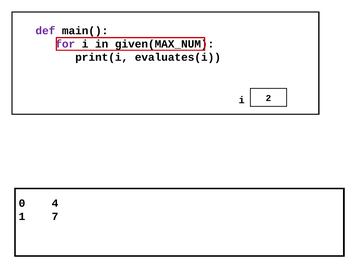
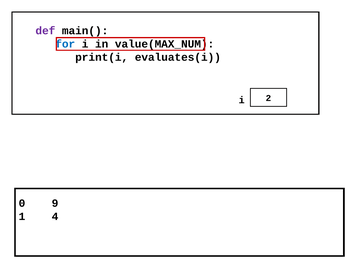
for colour: purple -> blue (65, 44)
given(MAX_NUM: given(MAX_NUM -> value(MAX_NUM (165, 44)
4: 4 -> 9 (55, 203)
7: 7 -> 4 (55, 217)
